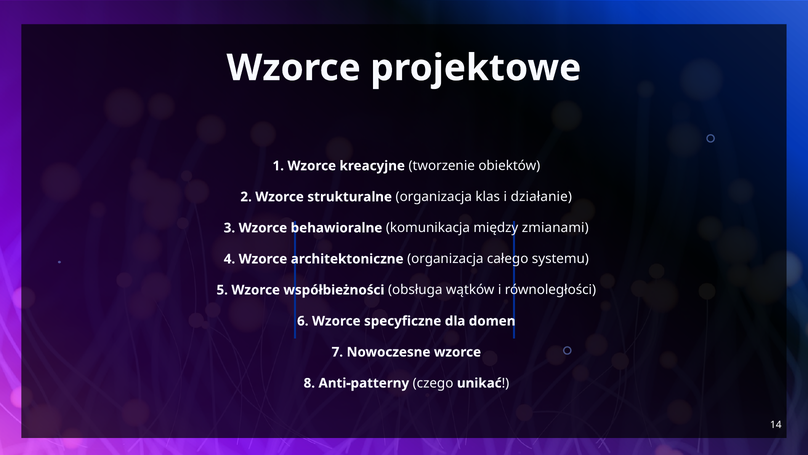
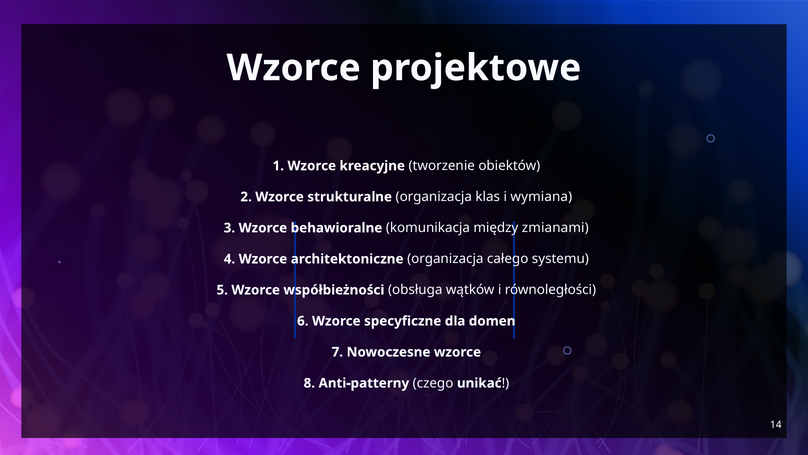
działanie: działanie -> wymiana (541, 197)
